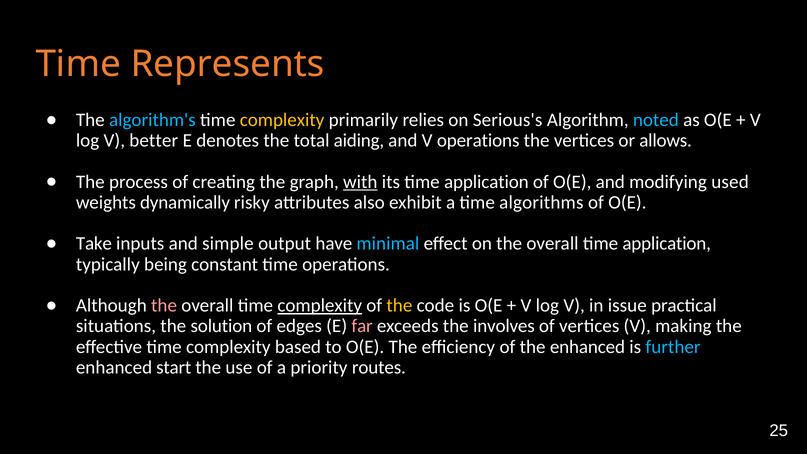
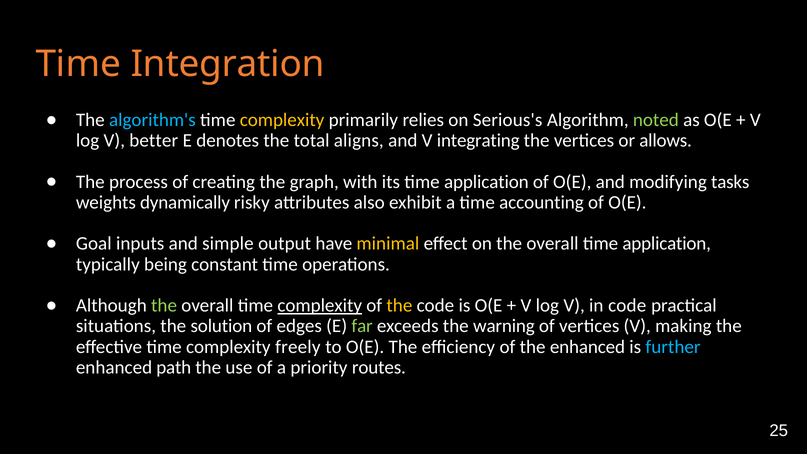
Represents: Represents -> Integration (228, 64)
noted colour: light blue -> light green (656, 120)
aiding: aiding -> aligns (359, 141)
V operations: operations -> integrating (478, 141)
with underline: present -> none (360, 182)
used: used -> tasks (730, 182)
algorithms: algorithms -> accounting (541, 202)
Take: Take -> Goal (94, 244)
minimal colour: light blue -> yellow (388, 244)
the colour: pink -> light green (164, 305)
in issue: issue -> code (627, 305)
far colour: pink -> light green (362, 326)
involves: involves -> warning (504, 326)
based: based -> freely (298, 347)
start: start -> path (174, 367)
